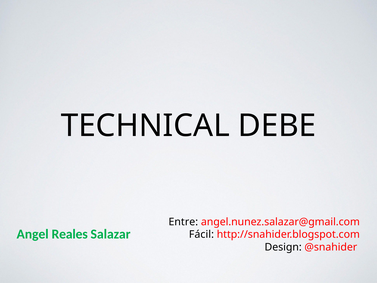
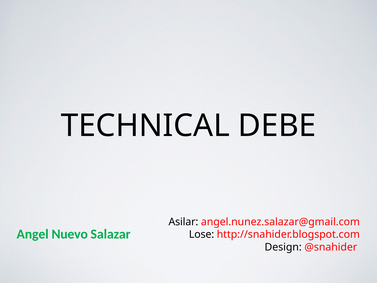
Entre: Entre -> Asilar (183, 222)
Reales: Reales -> Nuevo (70, 234)
Fácil: Fácil -> Lose (202, 234)
